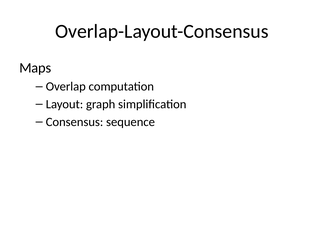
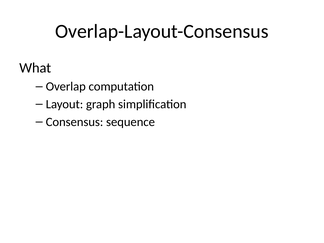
Maps: Maps -> What (35, 68)
